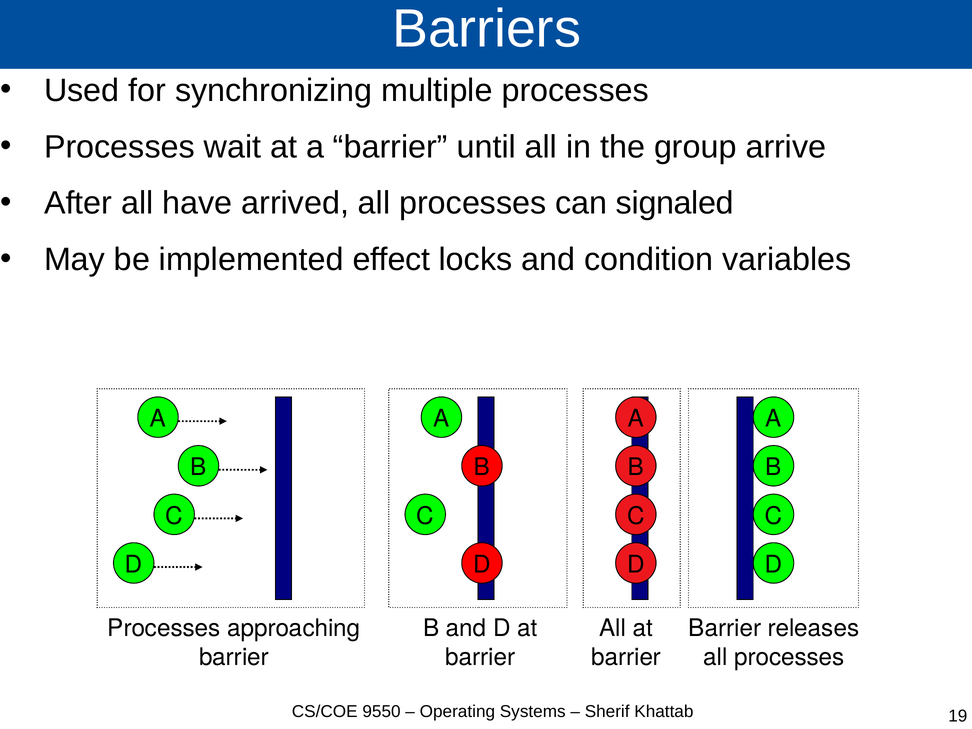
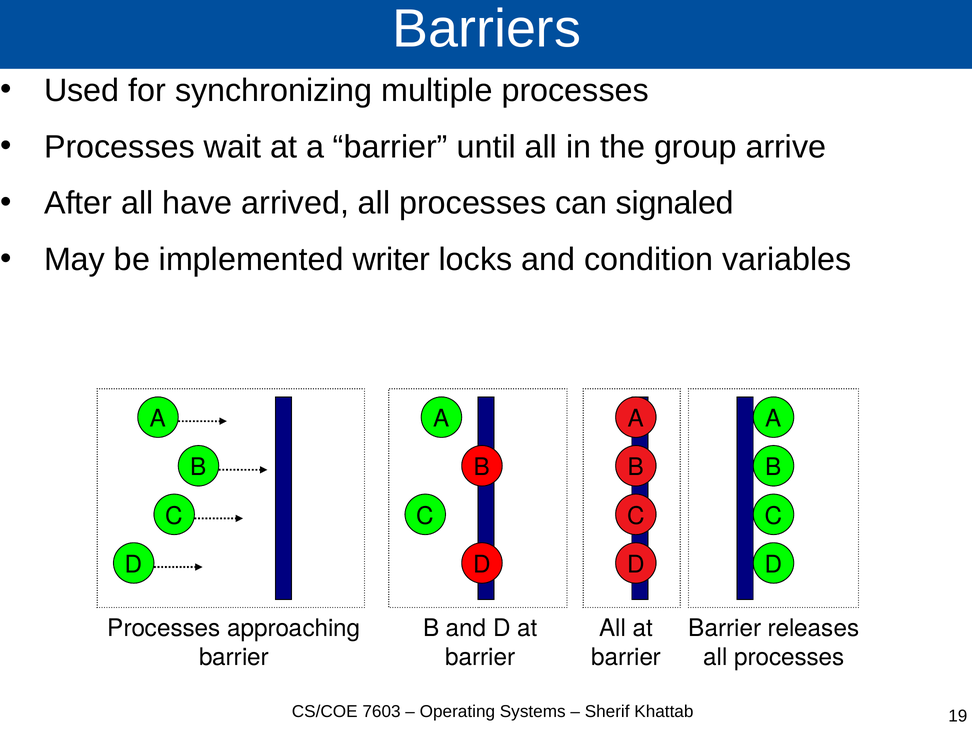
effect: effect -> writer (391, 260)
9550: 9550 -> 7603 (382, 712)
